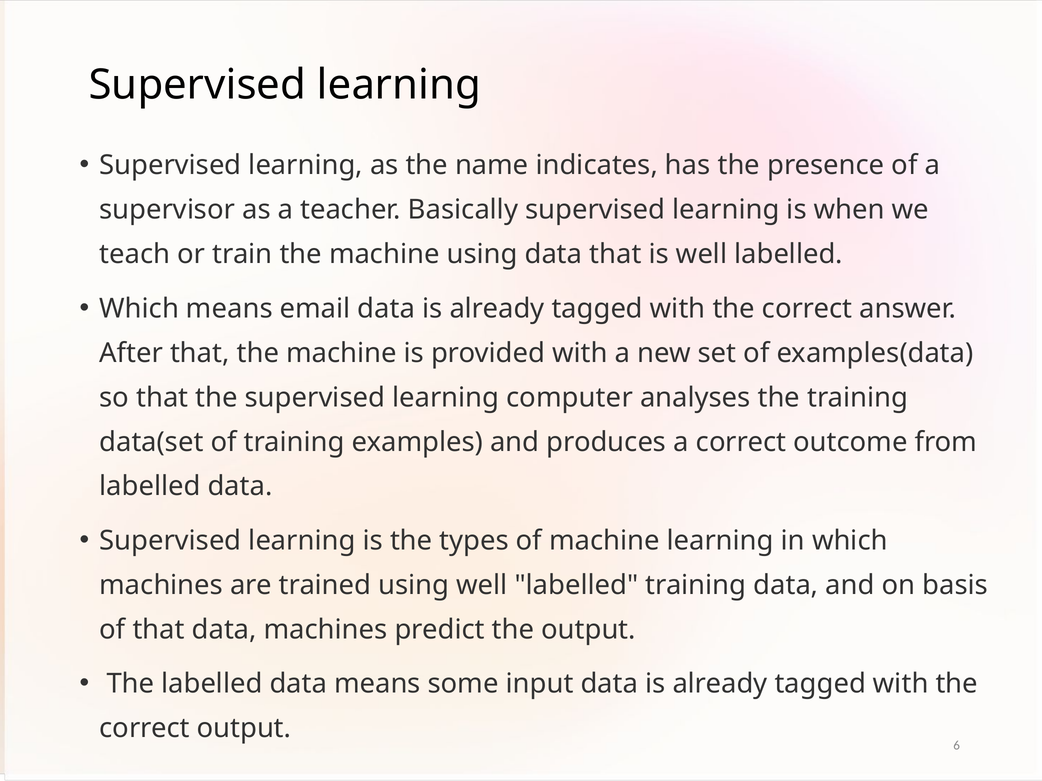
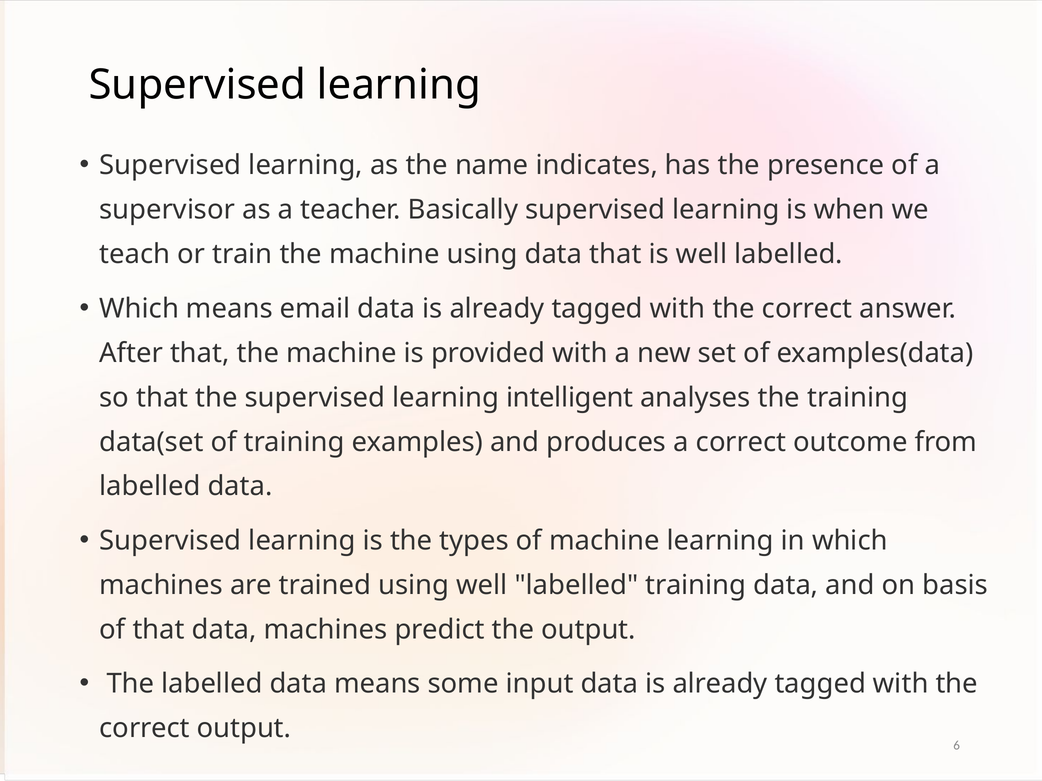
computer: computer -> intelligent (570, 398)
